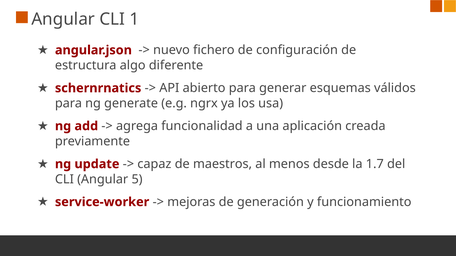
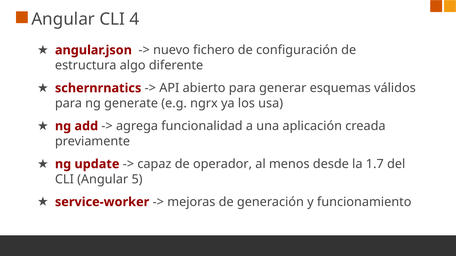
1: 1 -> 4 (134, 19)
maestros: maestros -> operador (223, 164)
